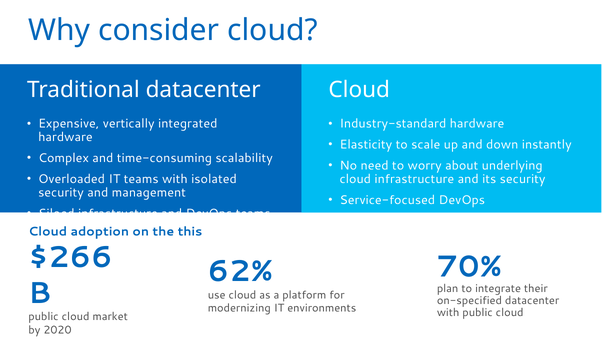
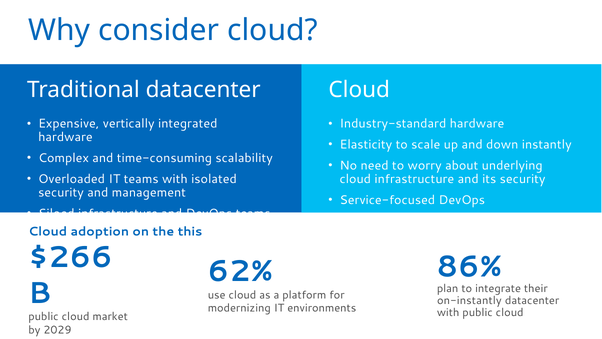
70%: 70% -> 86% (469, 267)
on-specified: on-specified -> on-instantly (469, 300)
2020: 2020 -> 2029 (57, 330)
